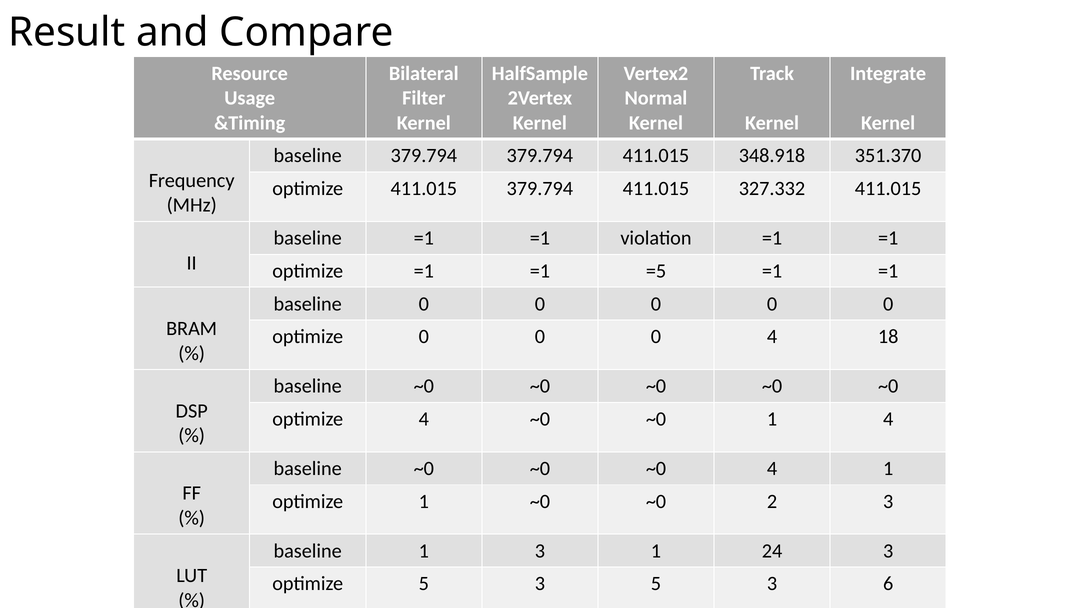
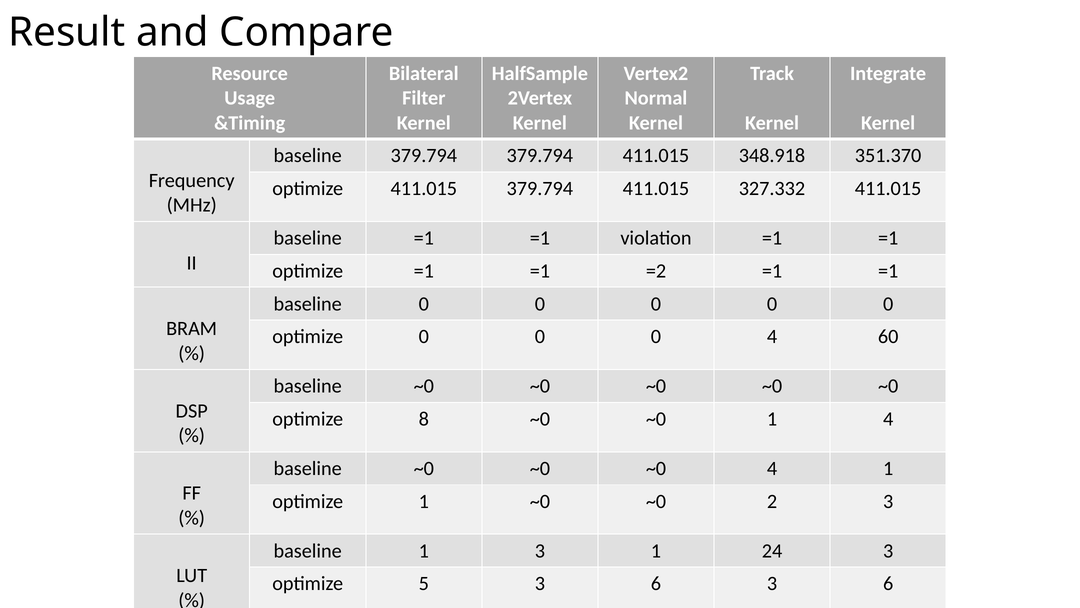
=5: =5 -> =2 (656, 271)
18: 18 -> 60 (888, 336)
optimize 4: 4 -> 8 (424, 419)
5 3 5: 5 -> 6 (656, 583)
